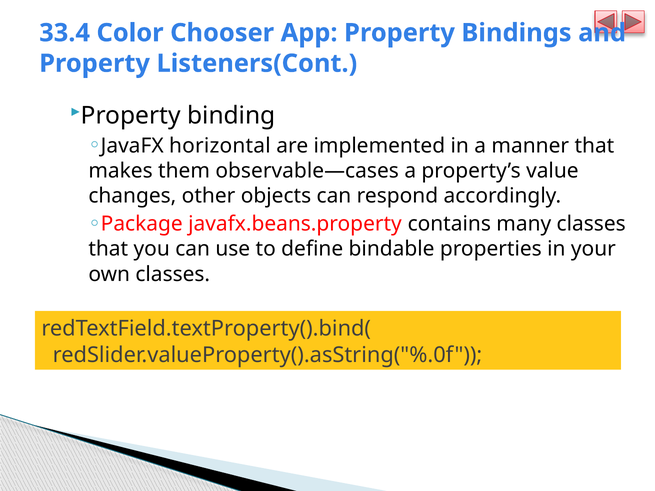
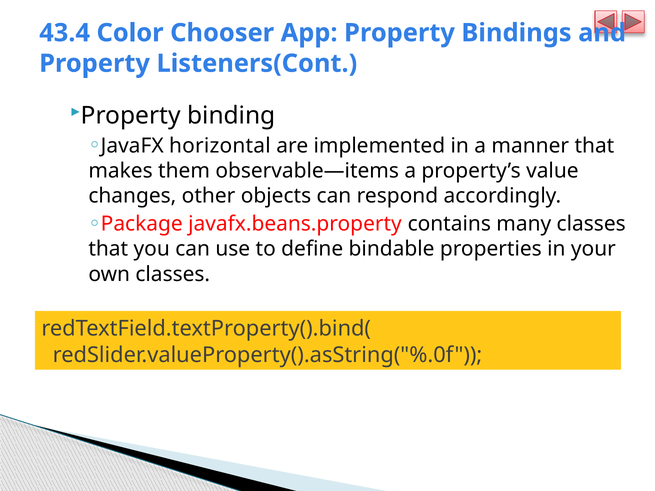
33.4: 33.4 -> 43.4 (65, 33)
observable—cases: observable—cases -> observable—items (307, 171)
